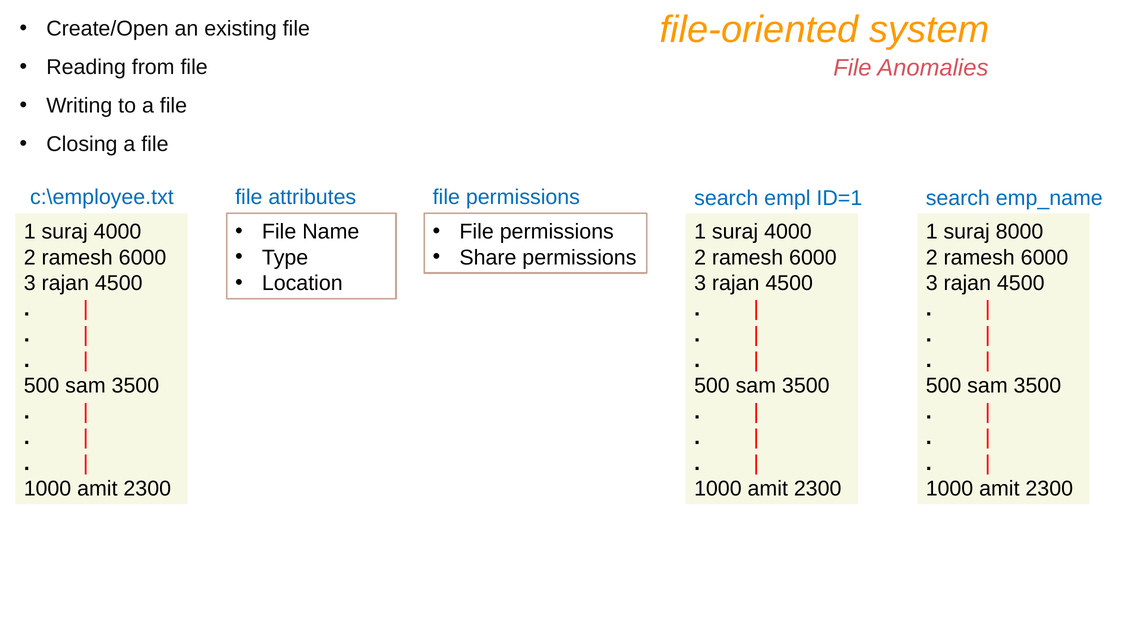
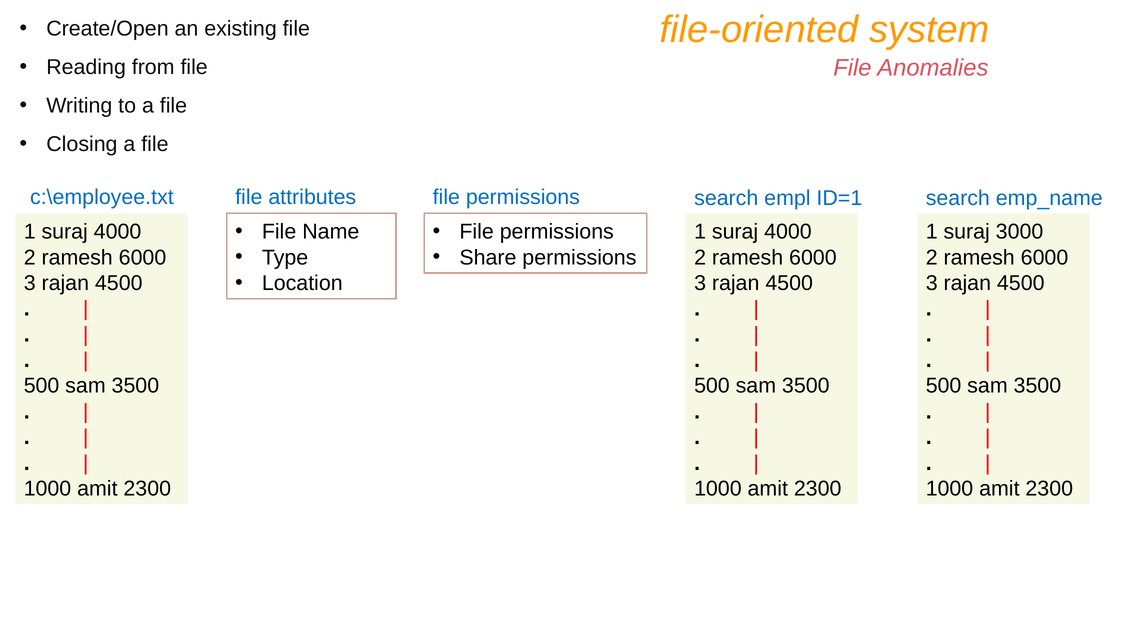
8000: 8000 -> 3000 (1020, 232)
